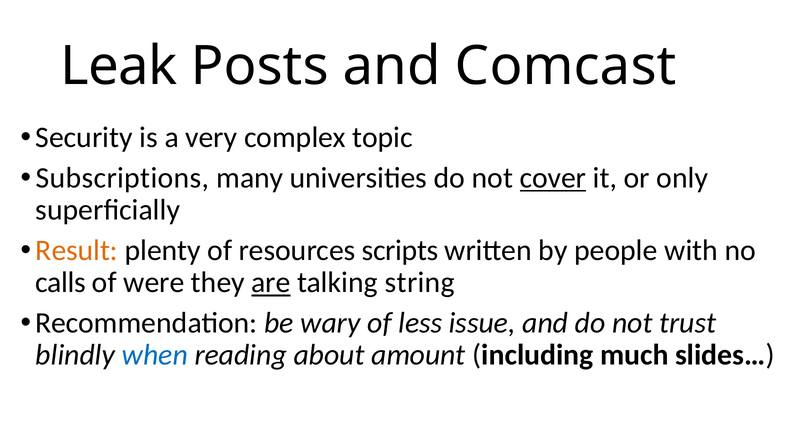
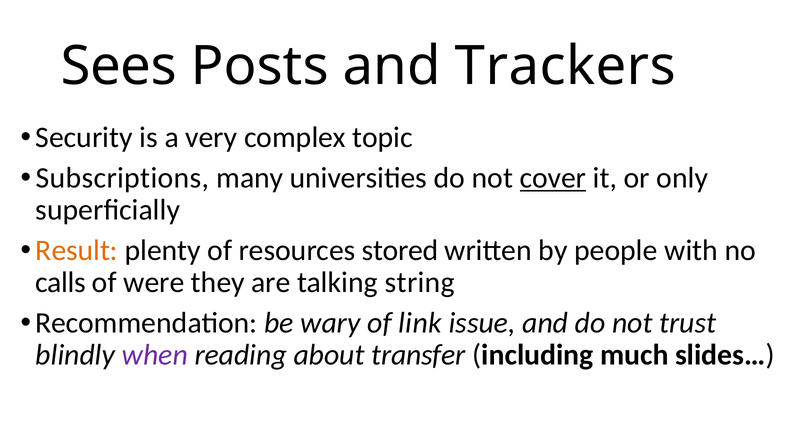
Leak: Leak -> Sees (119, 67)
Comcast: Comcast -> Trackers (566, 67)
scripts: scripts -> stored (400, 251)
are underline: present -> none (271, 283)
less: less -> link (420, 323)
when colour: blue -> purple (155, 356)
amount: amount -> transfer (418, 356)
